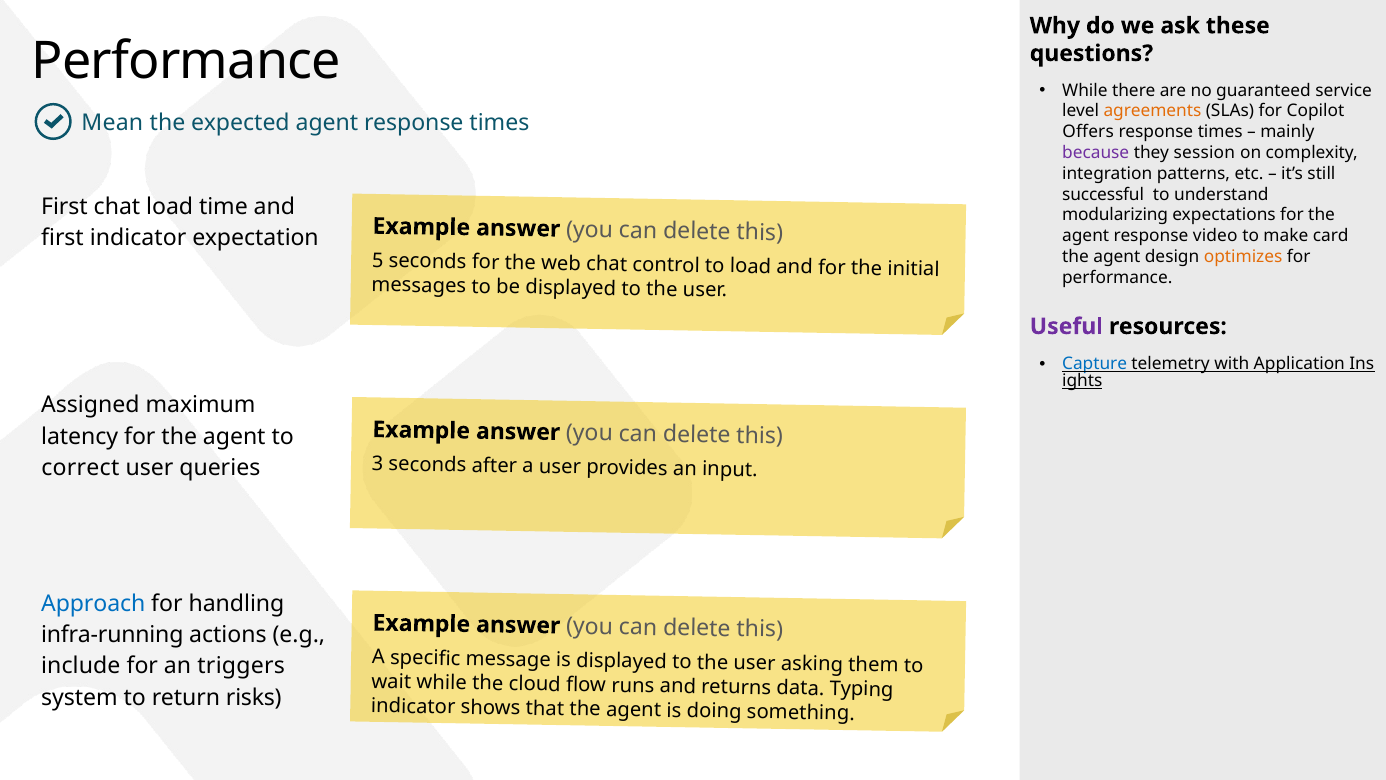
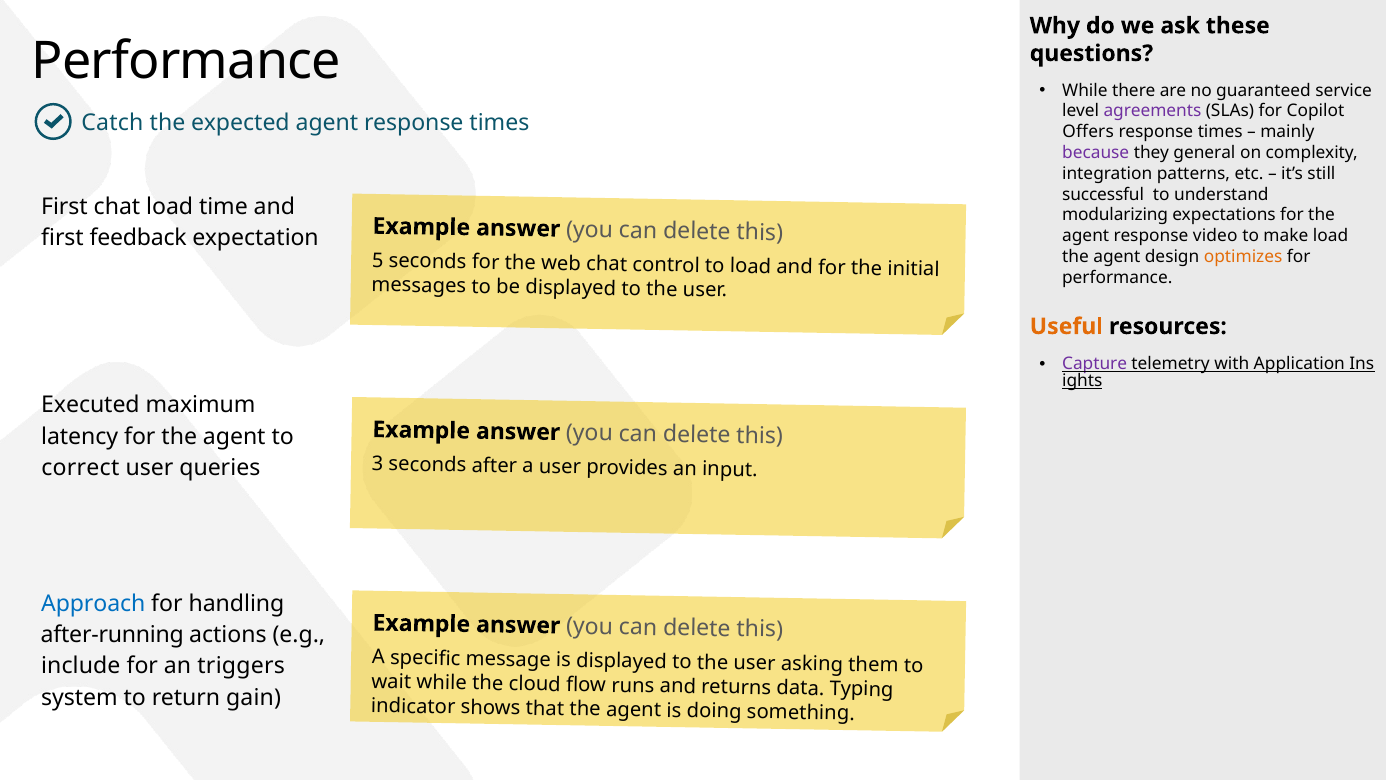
agreements colour: orange -> purple (1152, 111)
Mean: Mean -> Catch (112, 123)
session: session -> general (1204, 153)
make card: card -> load (1331, 236)
first indicator: indicator -> feedback (138, 238)
Useful colour: purple -> orange (1066, 326)
Capture colour: blue -> purple (1095, 363)
Assigned: Assigned -> Executed (90, 405)
infra-running: infra-running -> after-running (112, 635)
risks: risks -> gain (254, 697)
